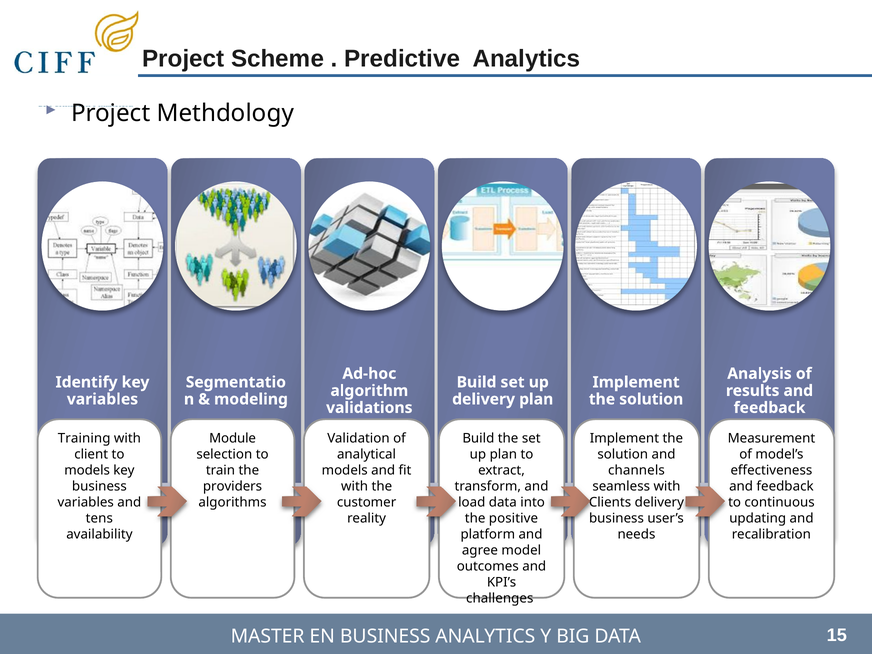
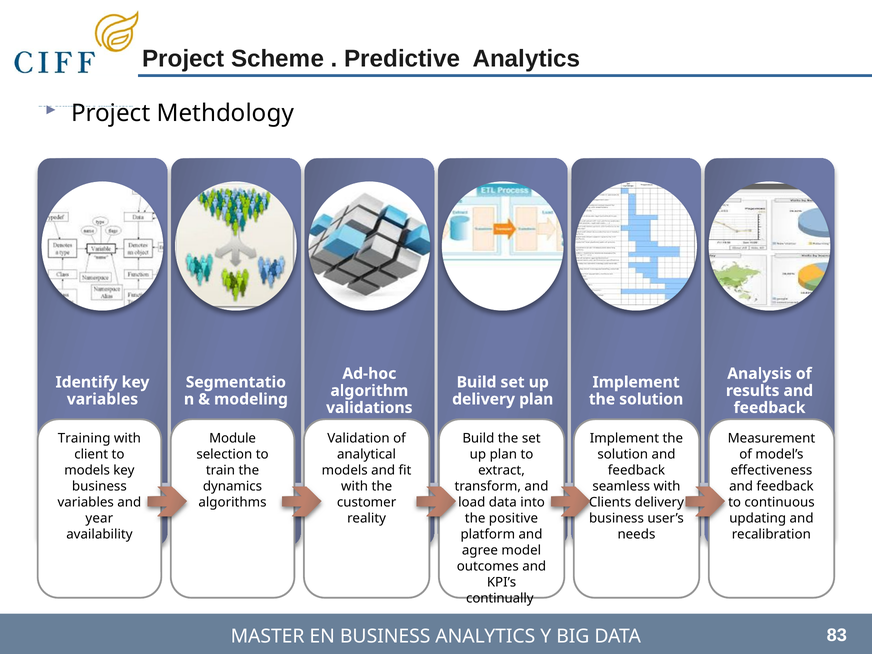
channels: channels -> feedback (636, 471)
providers: providers -> dynamics (232, 486)
tens: tens -> year (99, 518)
challenges: challenges -> continually (500, 599)
15: 15 -> 83 (837, 635)
